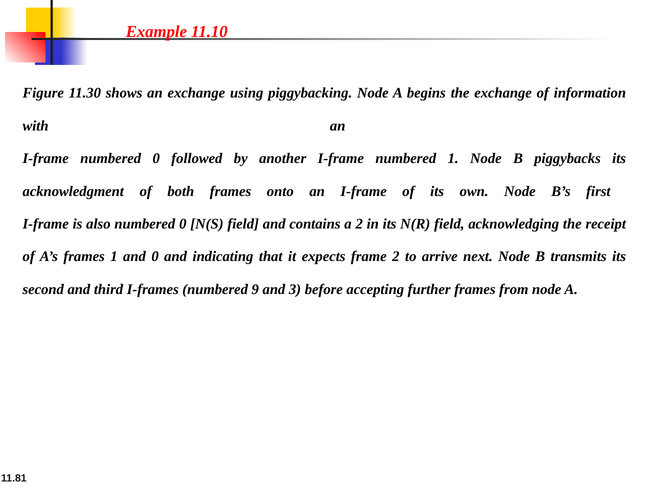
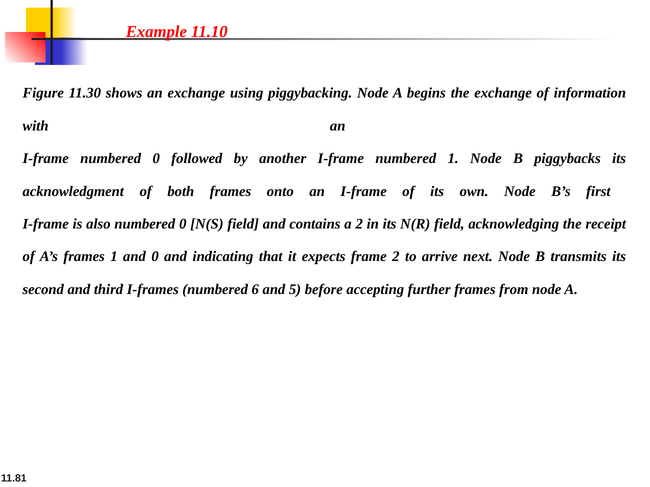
9: 9 -> 6 (255, 290)
3: 3 -> 5 (295, 290)
